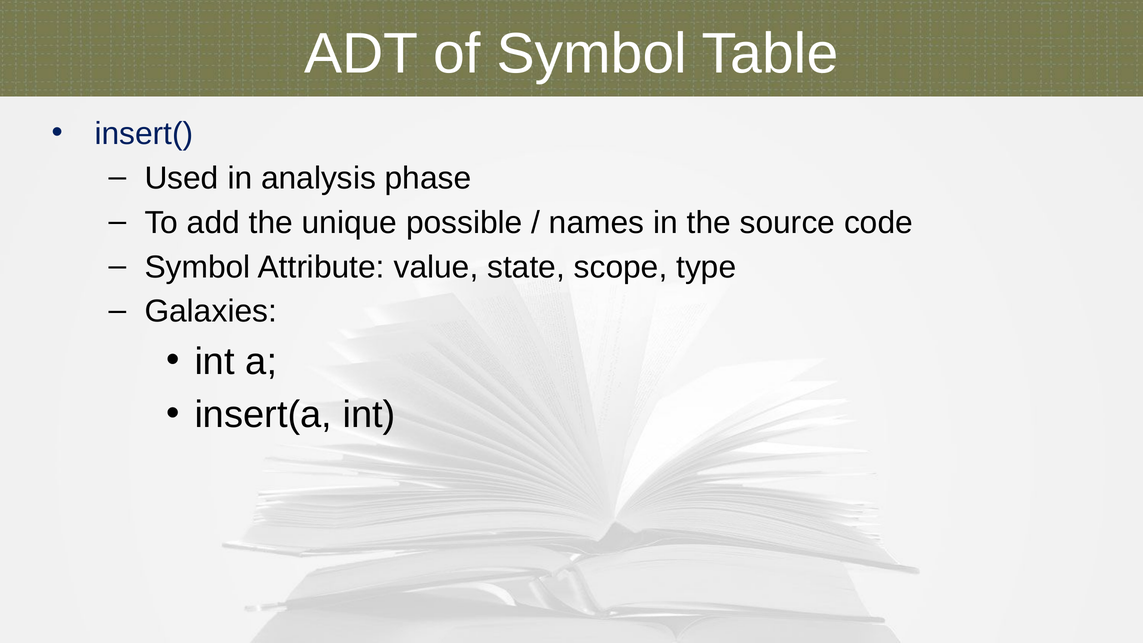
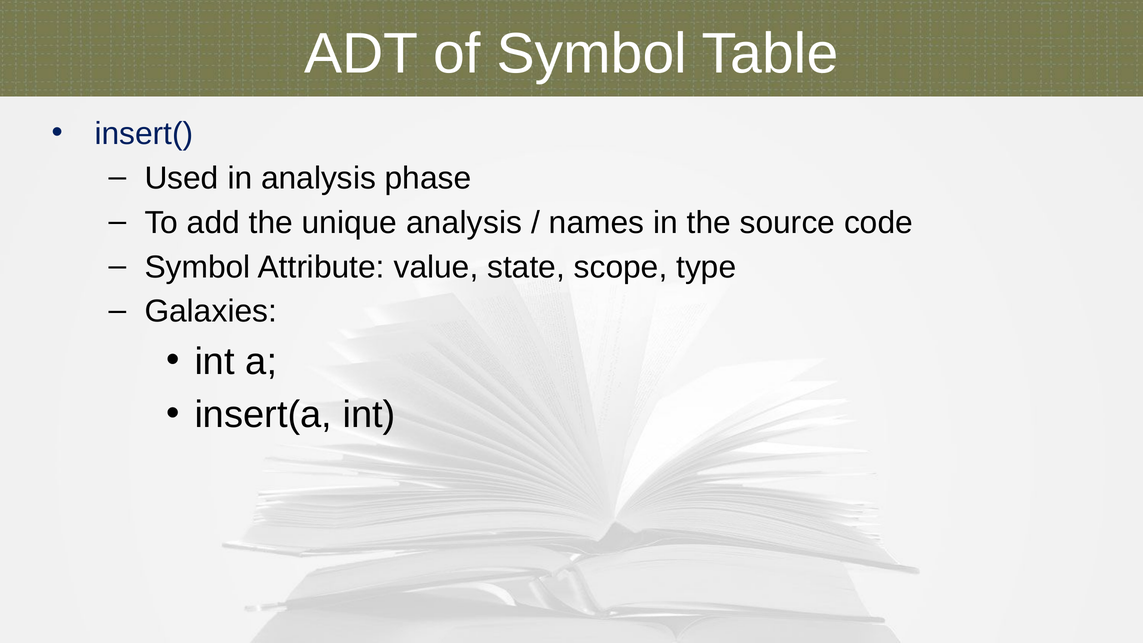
unique possible: possible -> analysis (464, 223)
